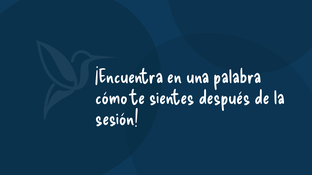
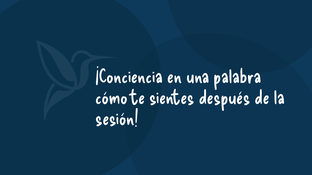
¡Encuentra: ¡Encuentra -> ¡Conciencia (129, 77)
